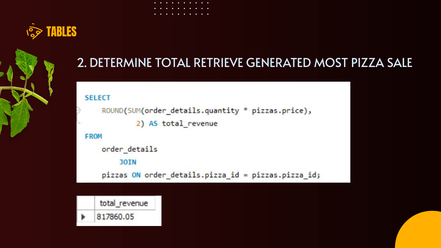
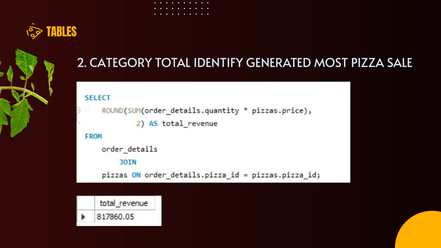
DETERMINE: DETERMINE -> CATEGORY (121, 63)
RETRIEVE: RETRIEVE -> IDENTIFY (218, 63)
